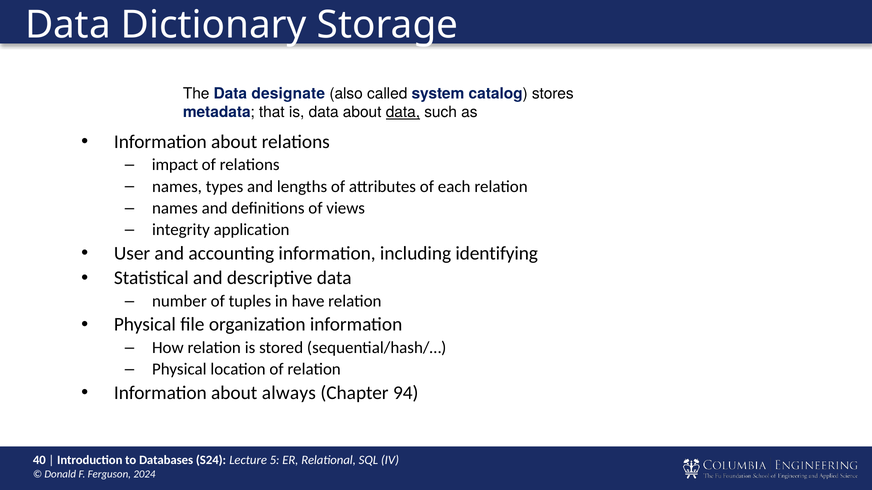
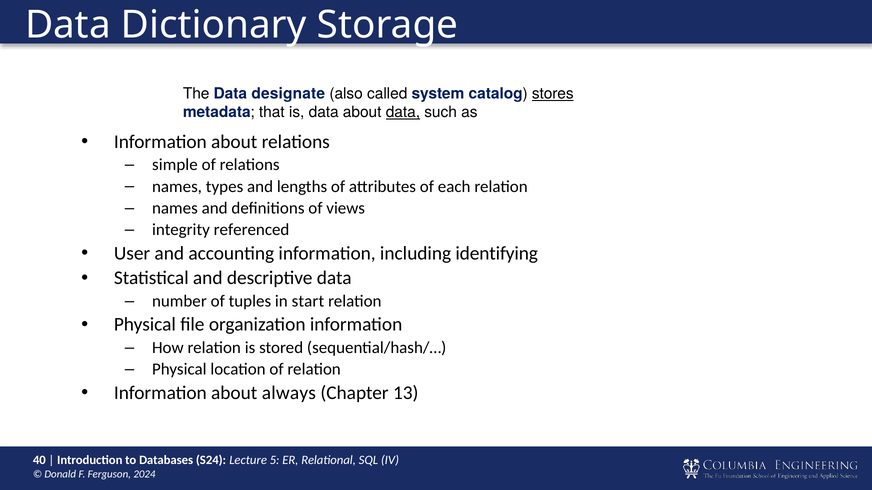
stores underline: none -> present (553, 94)
impact: impact -> simple (175, 165)
application: application -> referenced (252, 230)
have: have -> start (308, 301)
94: 94 -> 13 (406, 393)
